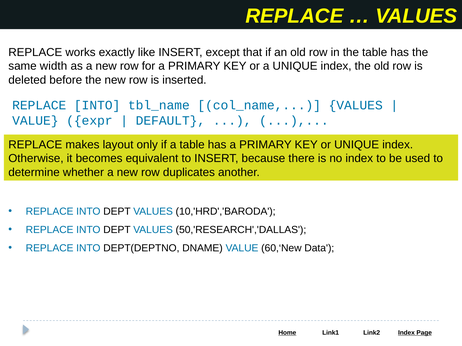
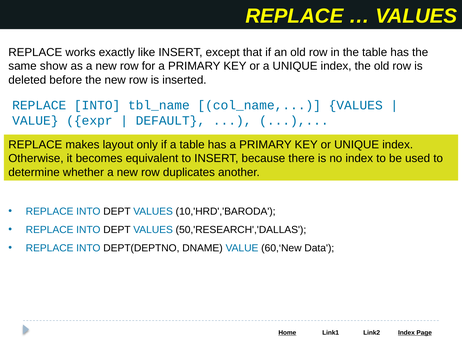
width: width -> show (54, 66)
